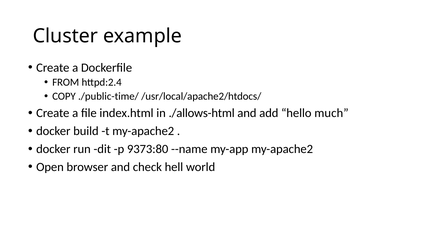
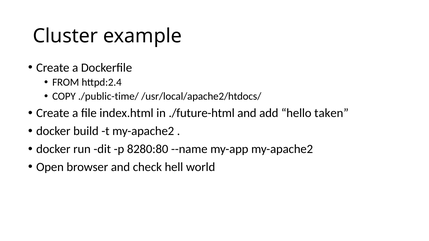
./allows-html: ./allows-html -> ./future-html (202, 113)
much: much -> taken (331, 113)
9373:80: 9373:80 -> 8280:80 (148, 149)
